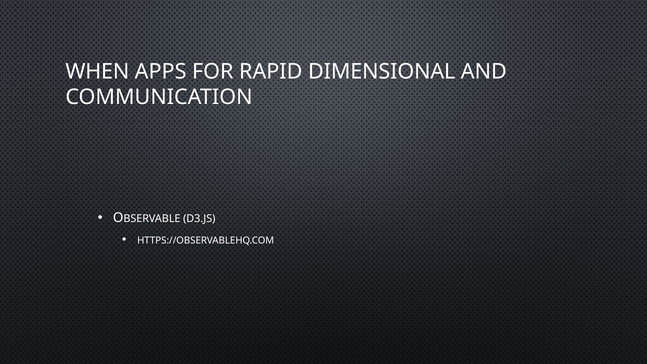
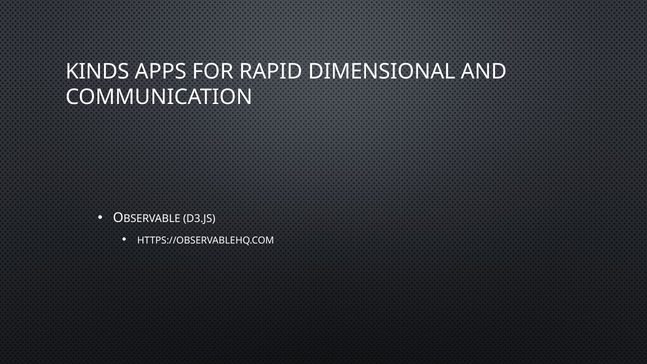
WHEN: WHEN -> KINDS (97, 71)
